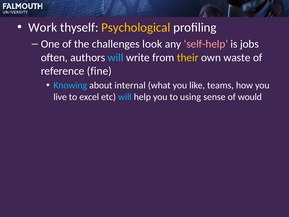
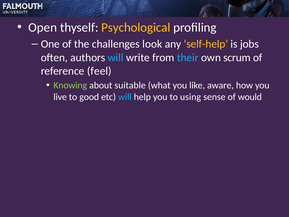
Work: Work -> Open (43, 27)
self-help colour: pink -> yellow (206, 44)
their colour: yellow -> light blue (188, 57)
waste: waste -> scrum (237, 57)
fine: fine -> feel (99, 71)
Knowing colour: light blue -> light green (70, 85)
internal: internal -> suitable (130, 85)
teams: teams -> aware (220, 85)
excel: excel -> good (89, 97)
